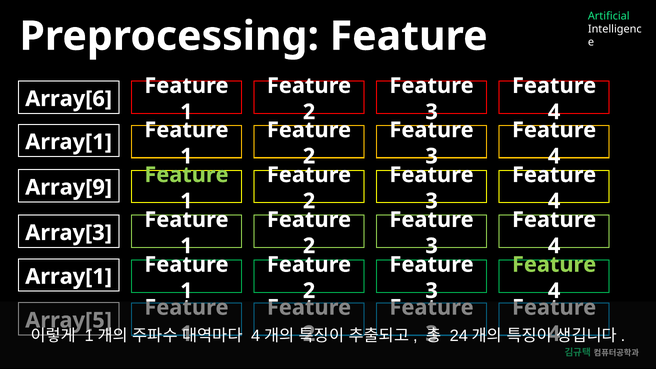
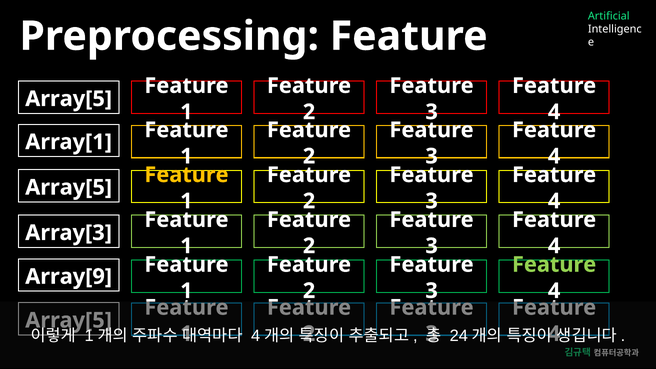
Array[6: Array[6 -> Array[5 (69, 99)
Feature colour: light green -> yellow (186, 175)
Array[9: Array[9 -> Array[5 (69, 187)
Array[1: Array[1 -> Array[9 (69, 277)
